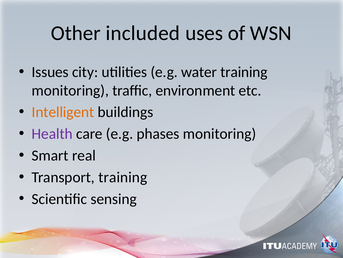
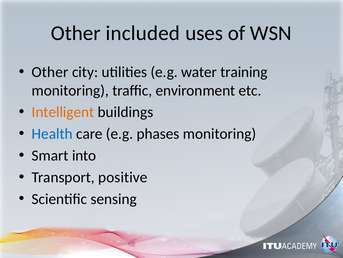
Issues: Issues -> Other (50, 72)
Health colour: purple -> blue (52, 133)
real: real -> into (84, 155)
Transport training: training -> positive (123, 177)
